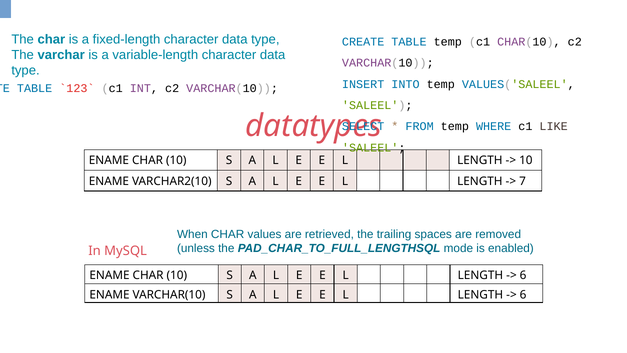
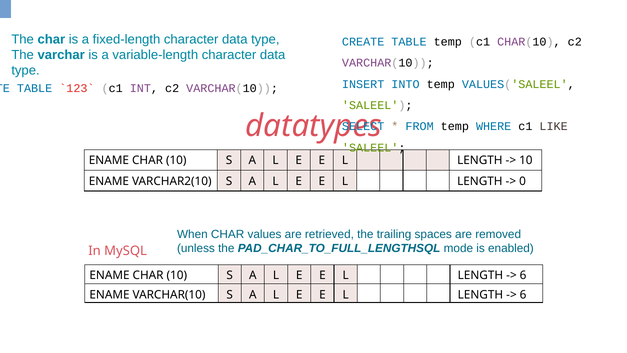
7: 7 -> 0 (522, 181)
